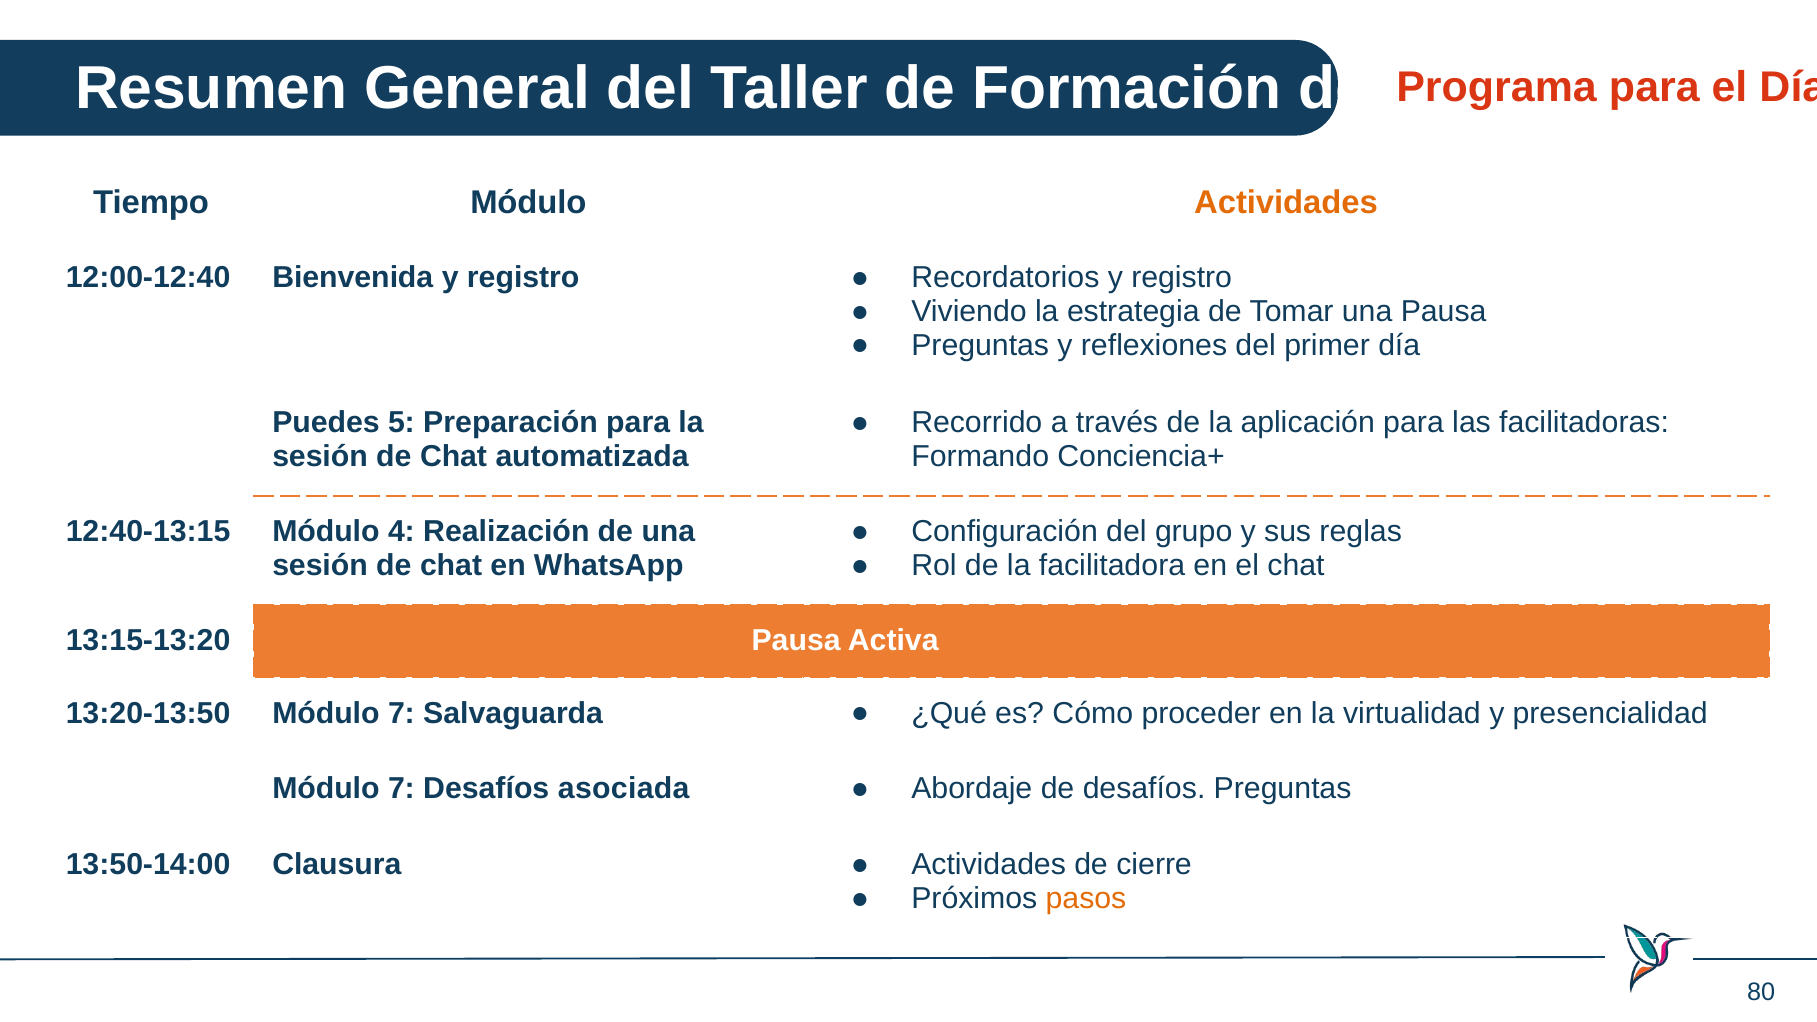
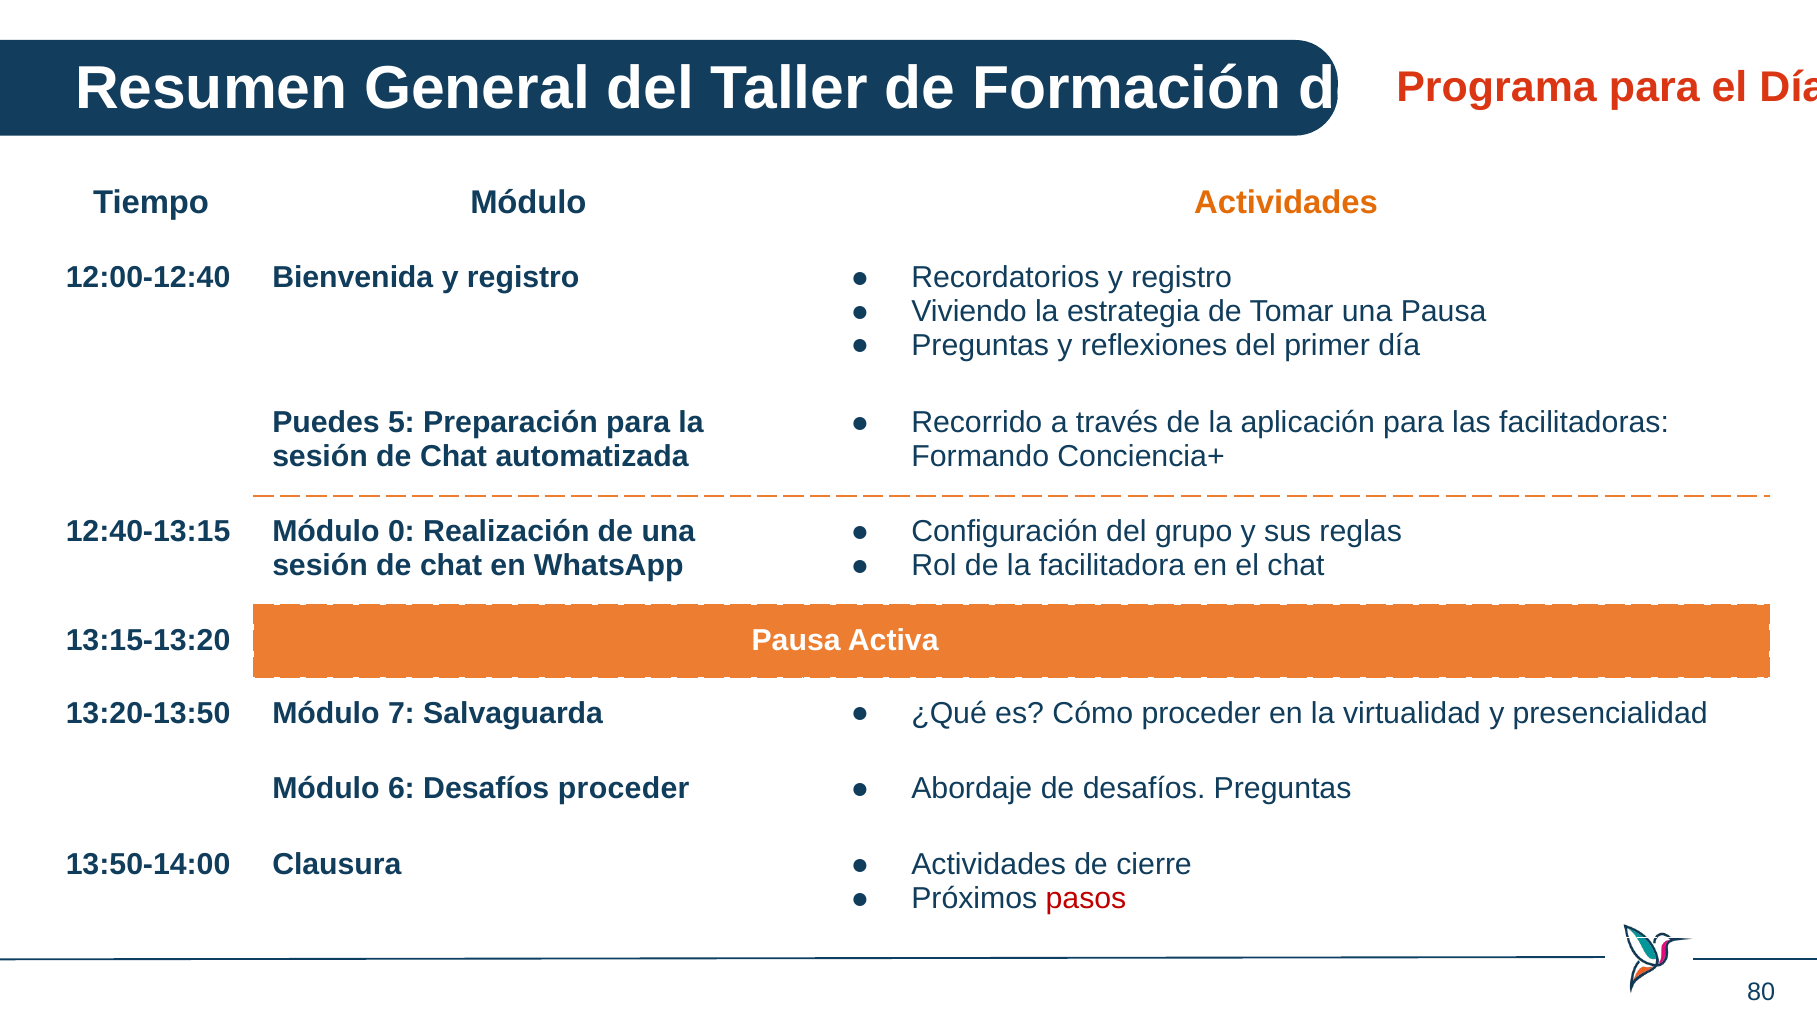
4: 4 -> 0 (401, 532)
7: 7 -> 6 (401, 789)
Desafíos asociada: asociada -> proceder (624, 789)
pasos colour: orange -> red (1086, 898)
